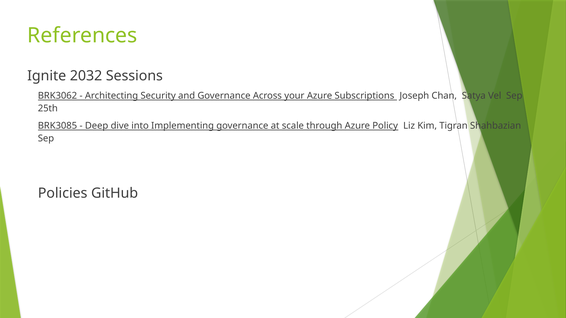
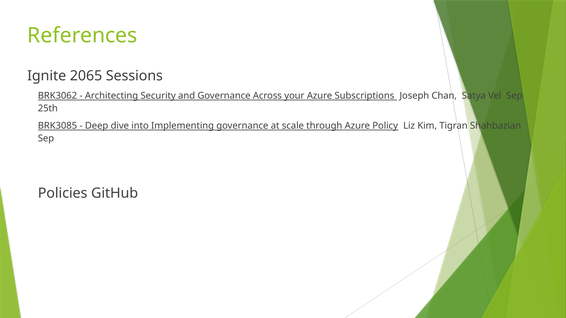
2032: 2032 -> 2065 (86, 76)
